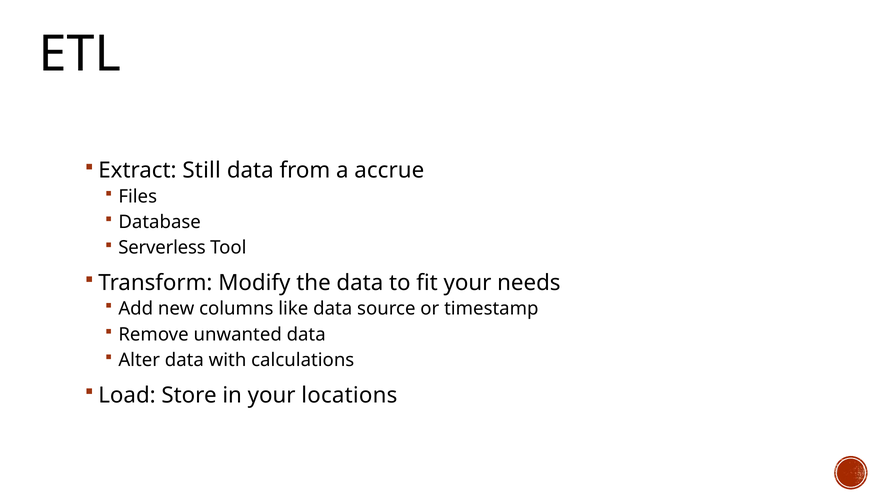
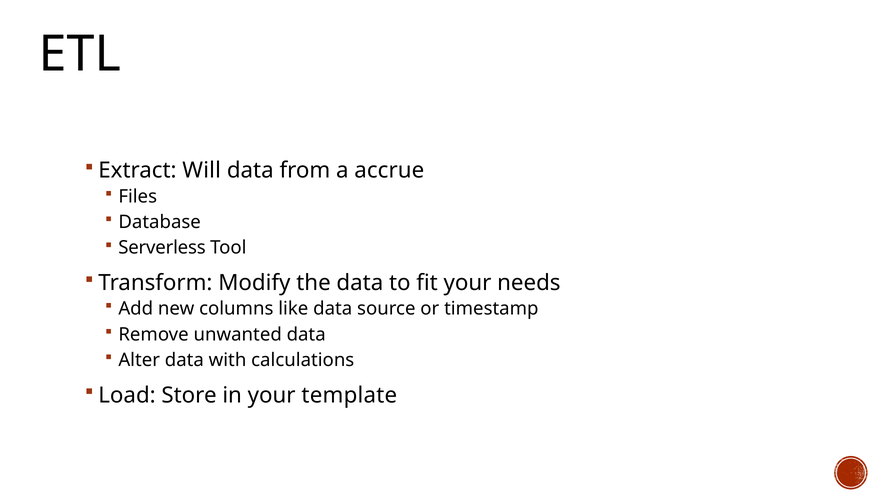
Still: Still -> Will (202, 170)
locations: locations -> template (349, 395)
